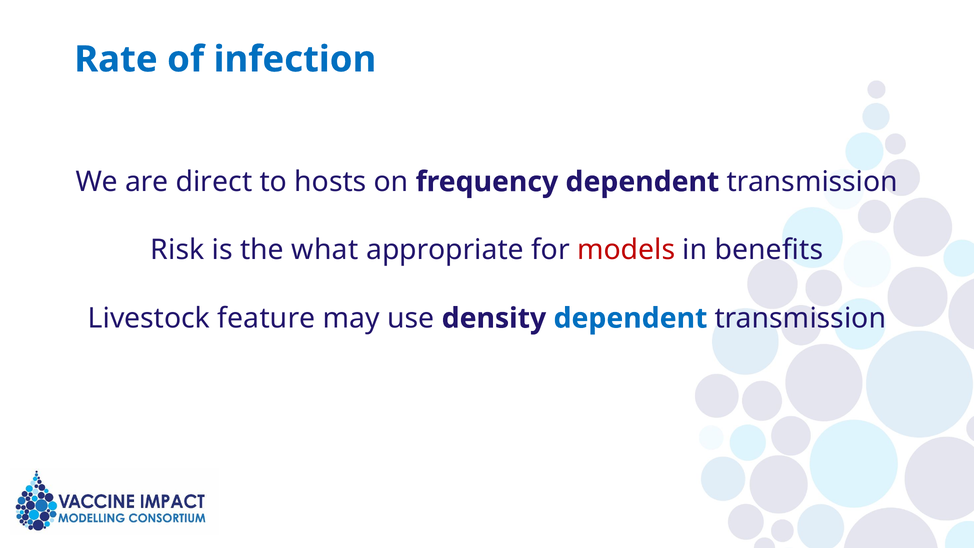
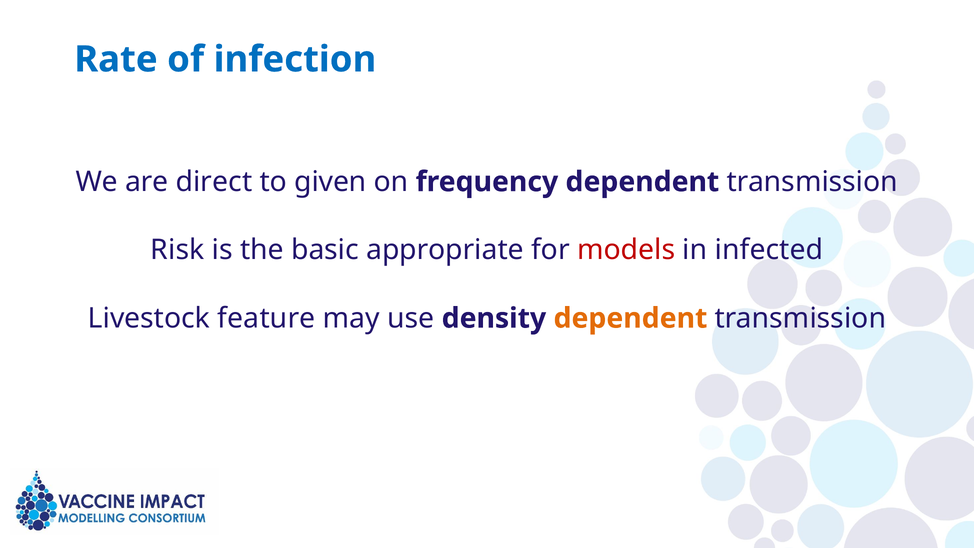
hosts: hosts -> given (330, 182)
what: what -> basic (325, 250)
benefits: benefits -> infected (769, 250)
dependent colour: blue -> orange (630, 318)
